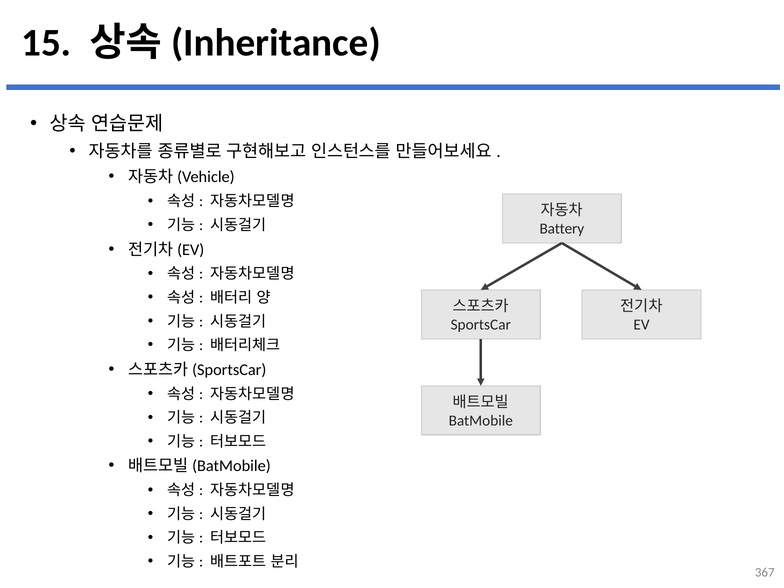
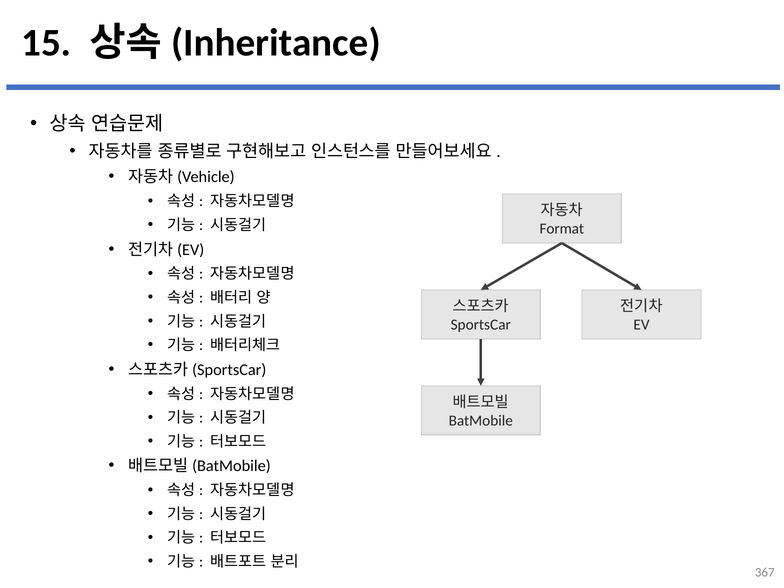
Battery: Battery -> Format (562, 229)
